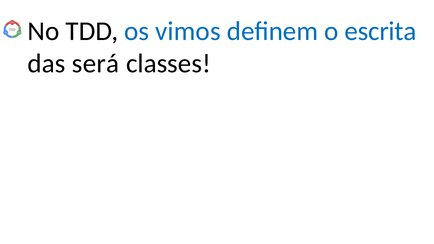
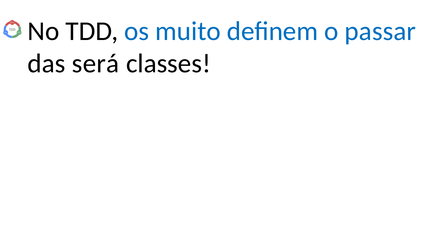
vimos: vimos -> muito (188, 31)
escrita: escrita -> passar (380, 31)
